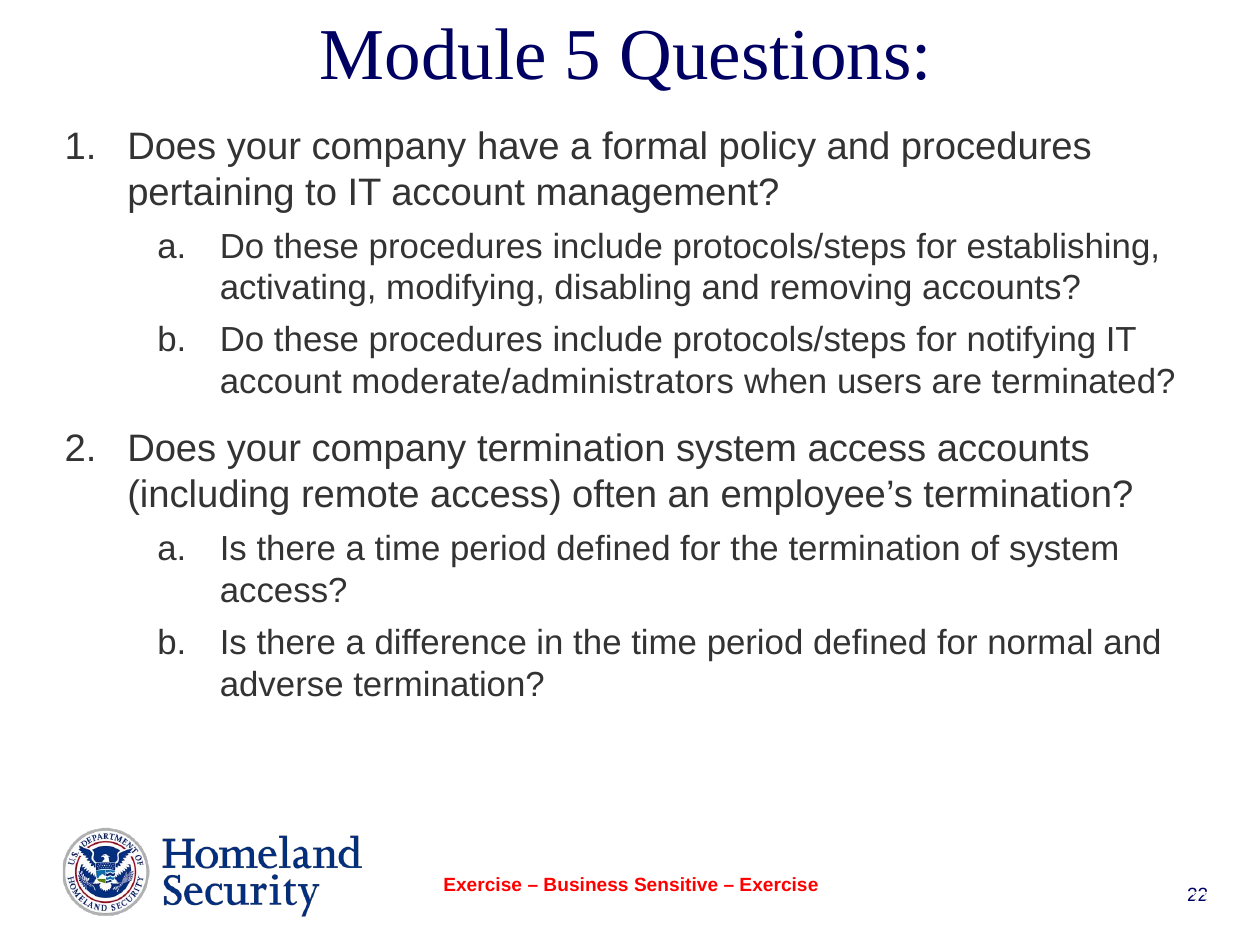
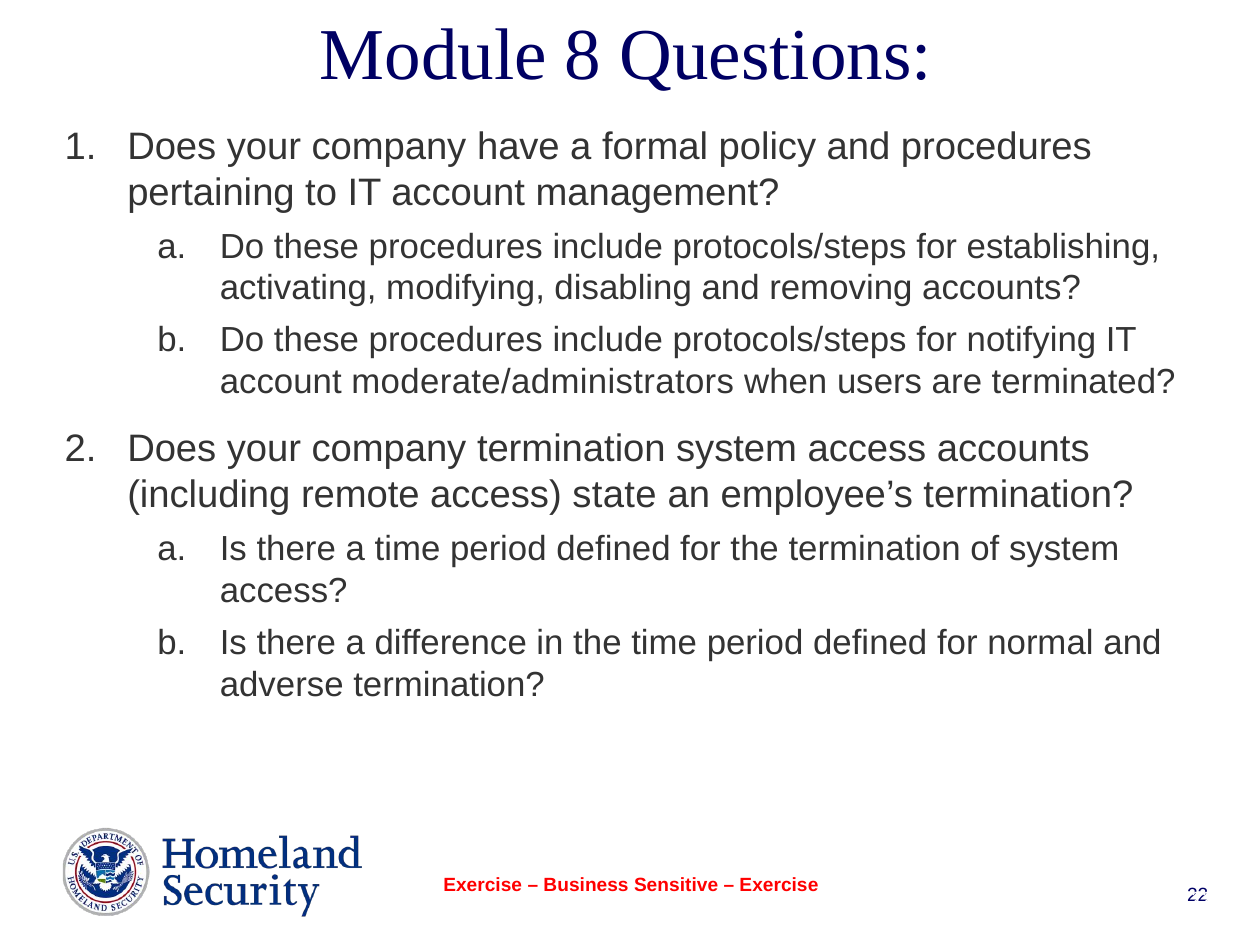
5: 5 -> 8 (583, 55)
often: often -> state (615, 495)
